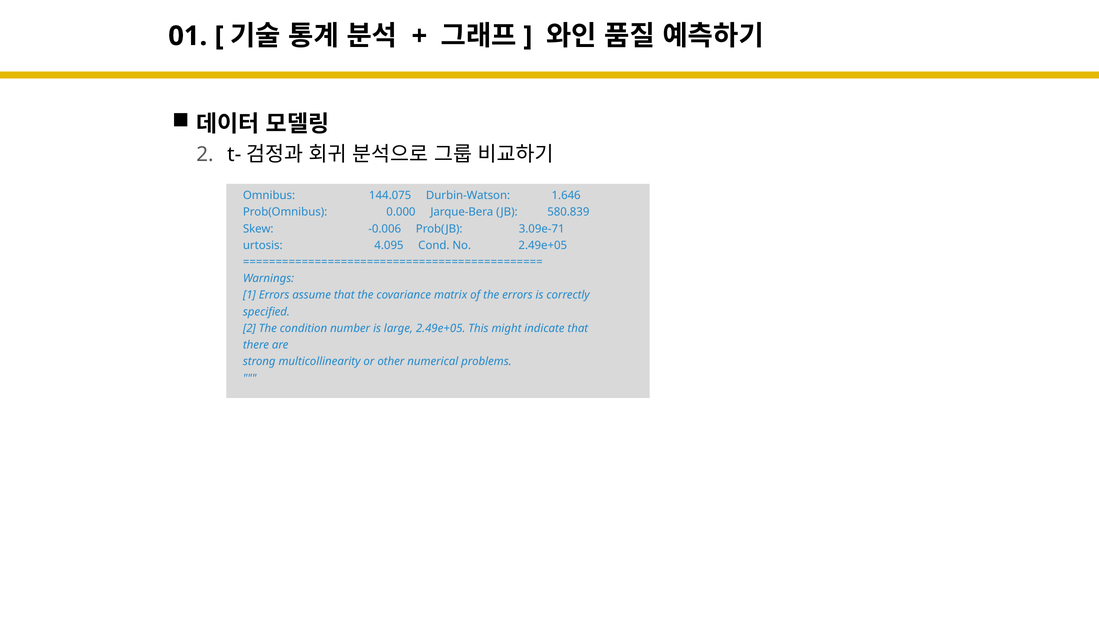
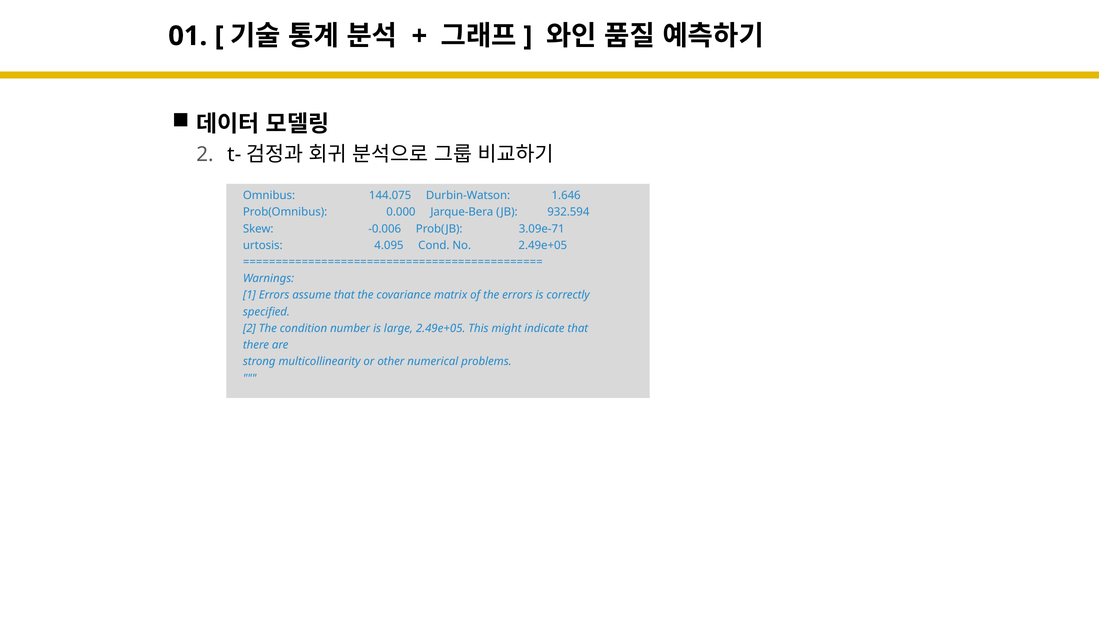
580.839: 580.839 -> 932.594 (568, 212)
